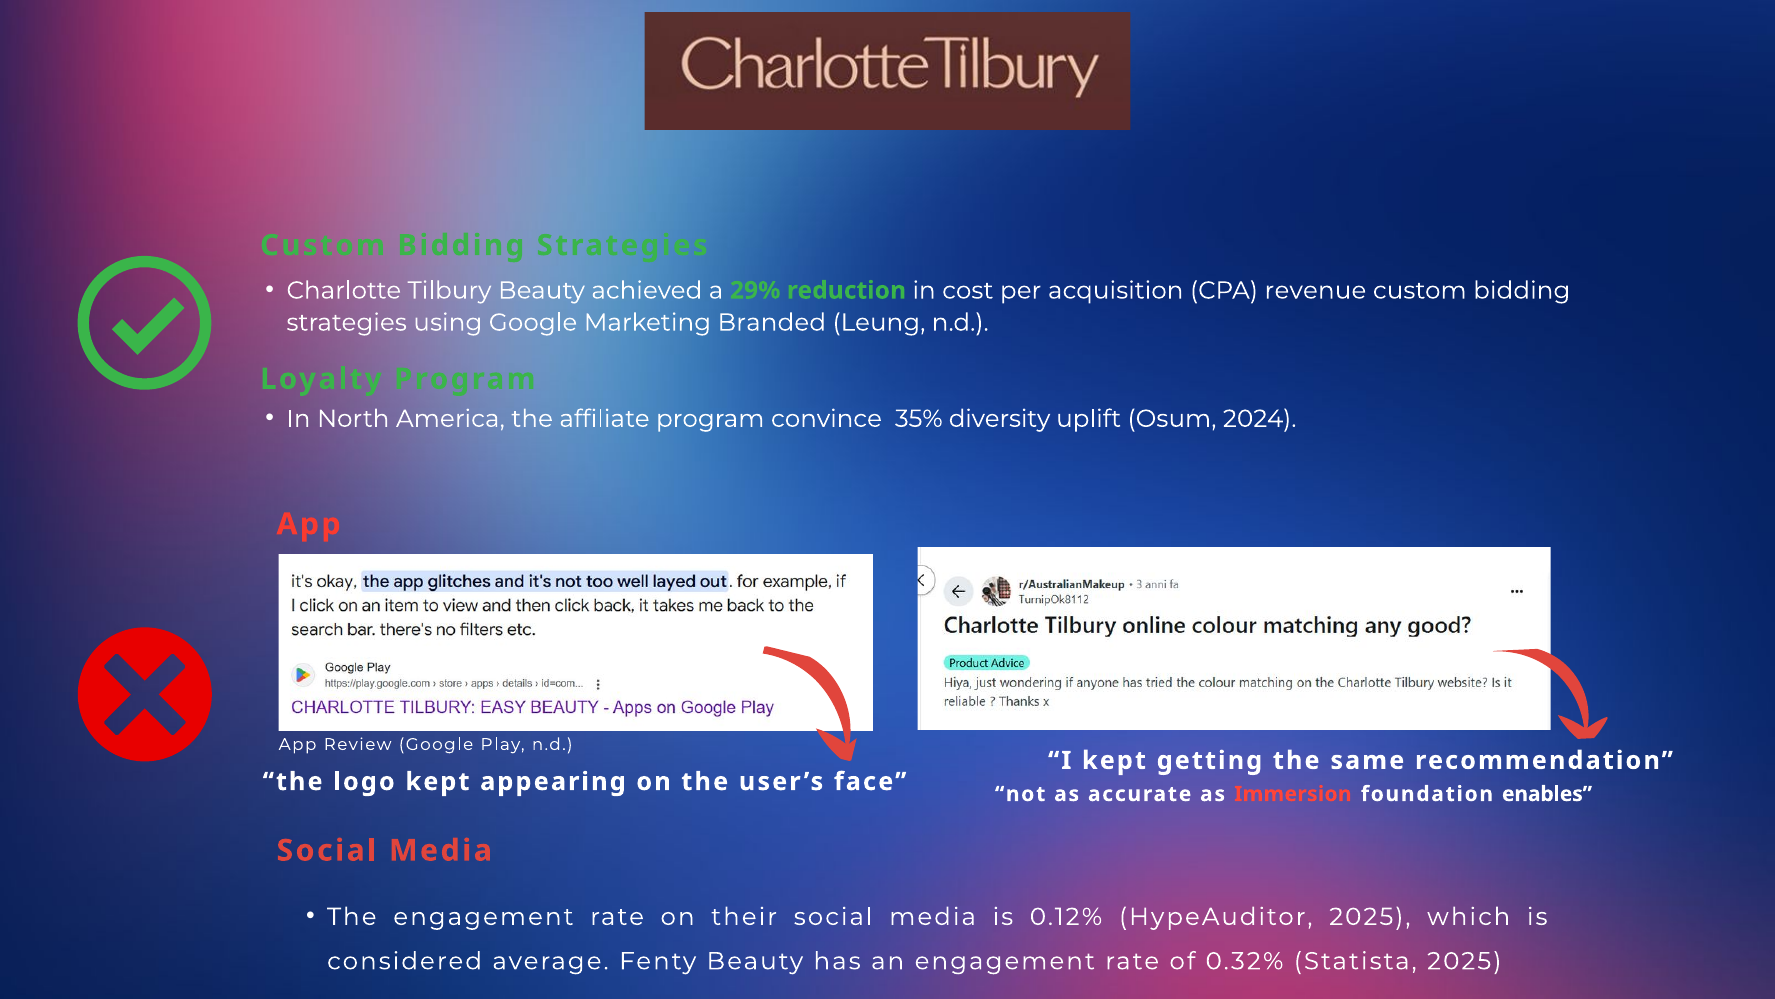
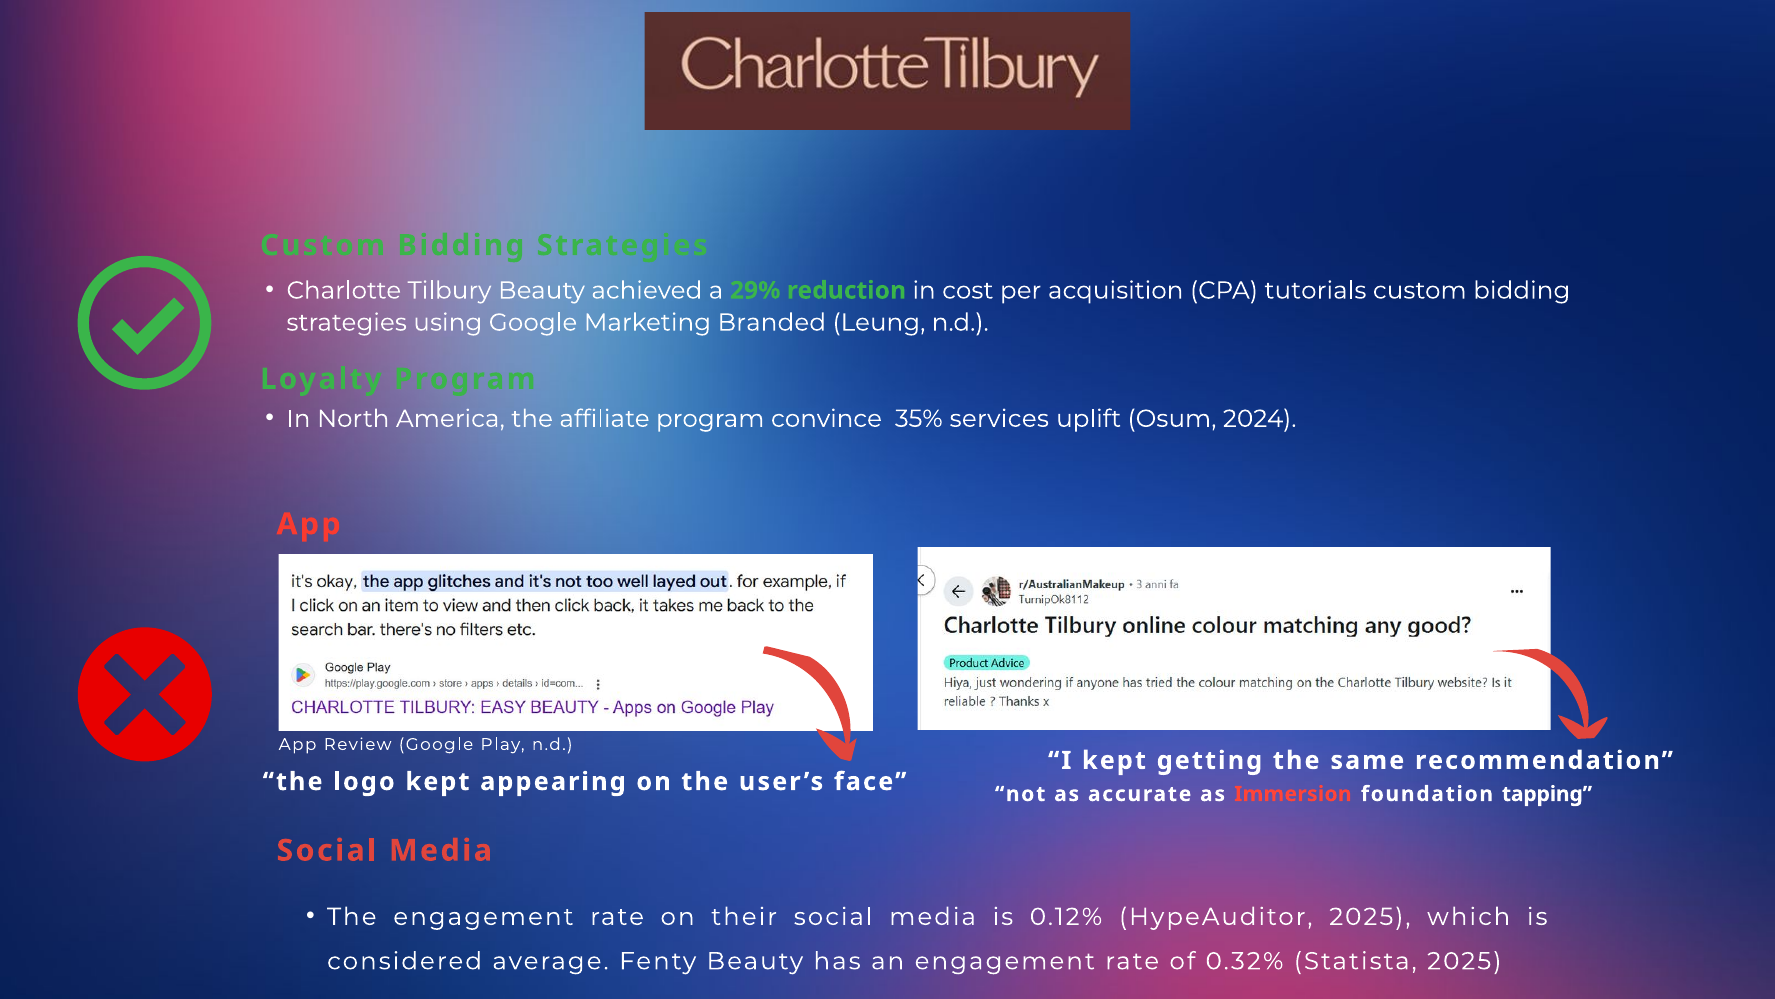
revenue: revenue -> tutorials (1315, 290)
diversity: diversity -> services (999, 418)
enables: enables -> tapping (1547, 794)
